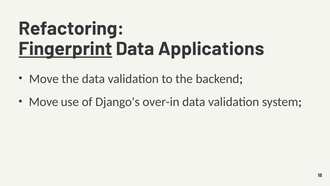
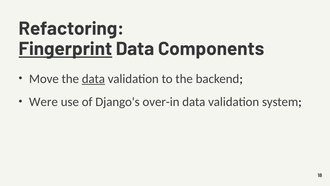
Applications: Applications -> Components (211, 49)
data underline: none -> present (93, 79)
Move: Move -> Were (43, 102)
